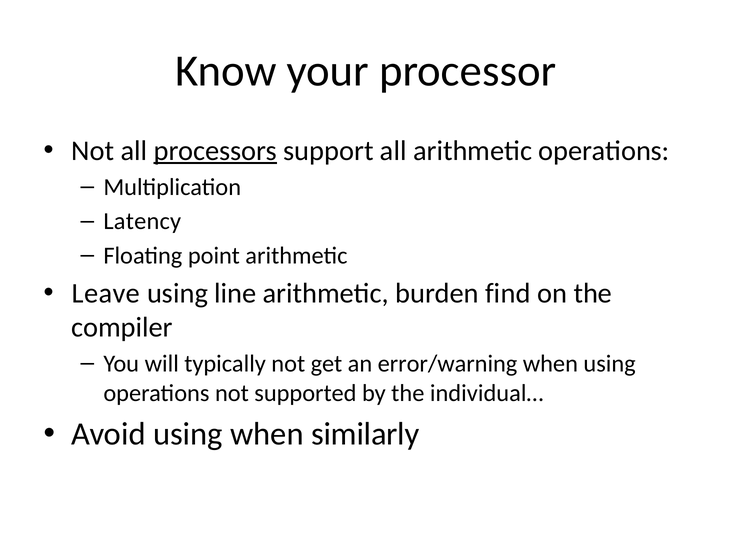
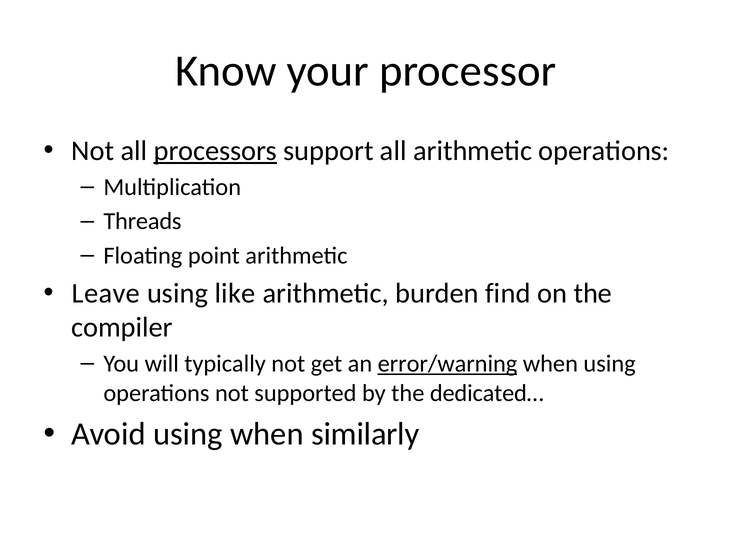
Latency: Latency -> Threads (142, 221)
line: line -> like (235, 293)
error/warning underline: none -> present (447, 364)
individual…: individual… -> dedicated… (487, 393)
